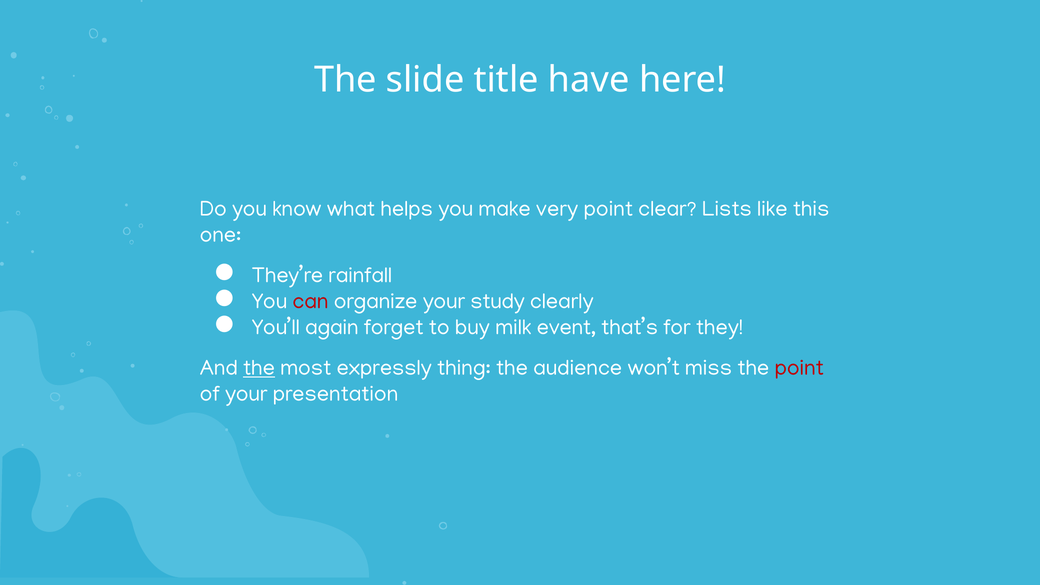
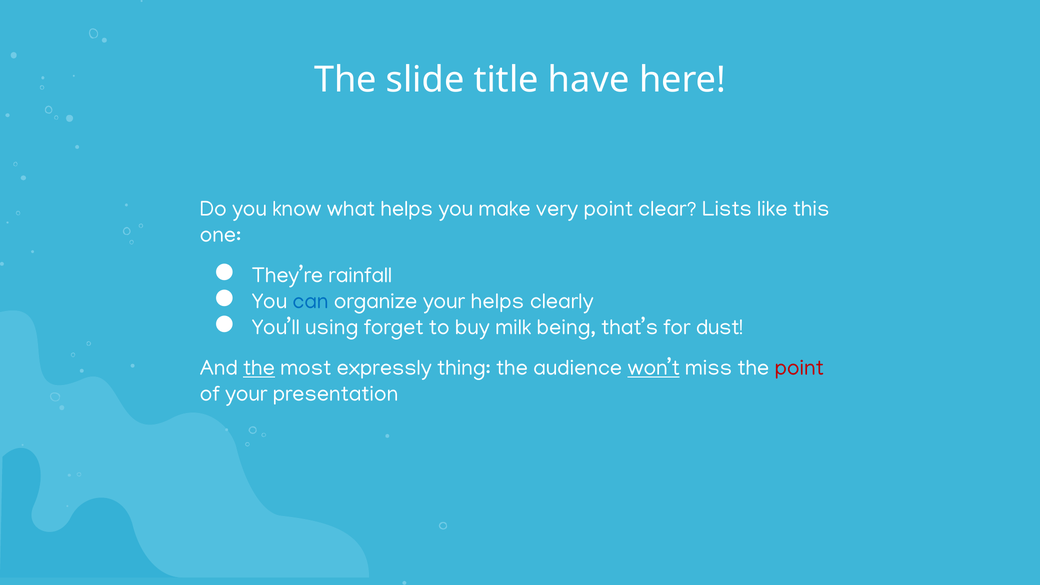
can colour: red -> blue (310, 301)
your study: study -> helps (497, 301)
again: again -> using (332, 327)
event: event -> being (566, 327)
they: they -> dust (719, 327)
won’t underline: none -> present (654, 368)
